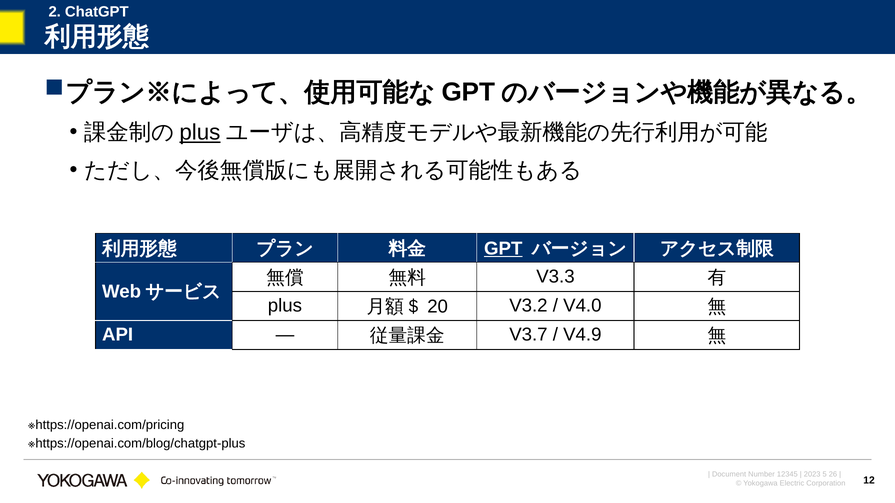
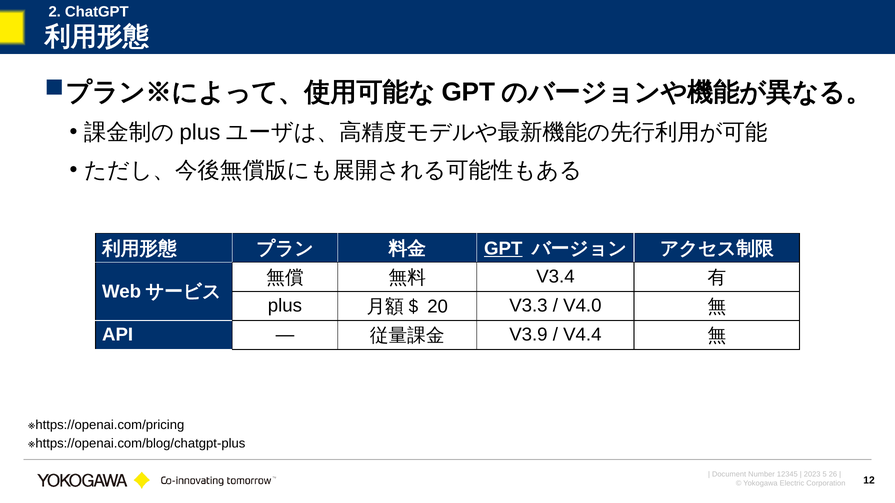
plus underline: present -> none (200, 133)
V3.3: V3.3 -> V3.4 (555, 277)
V3.2: V3.2 -> V3.3 (528, 306)
V3.7: V3.7 -> V3.9 (528, 335)
V4.9: V4.9 -> V4.4 (582, 335)
